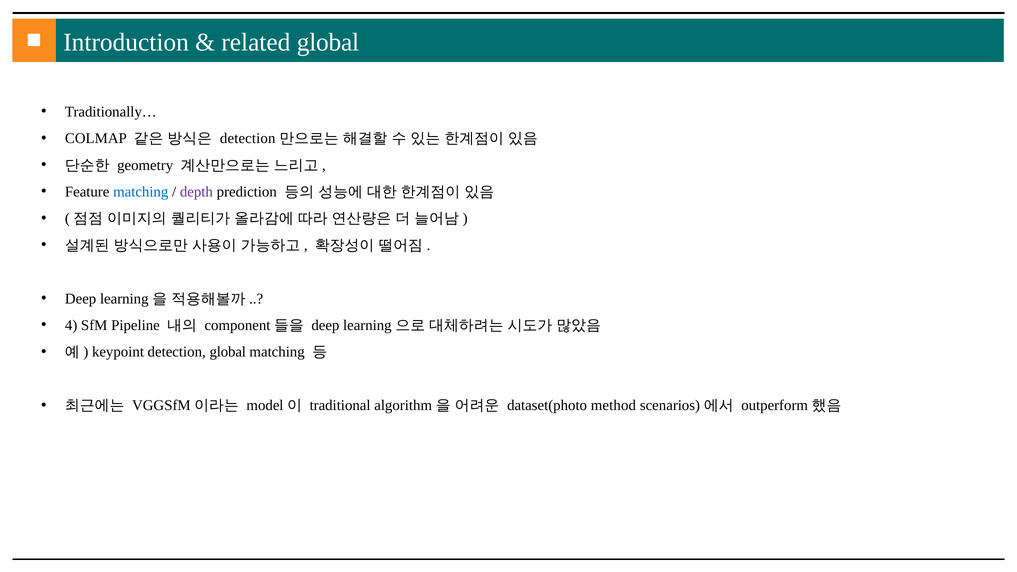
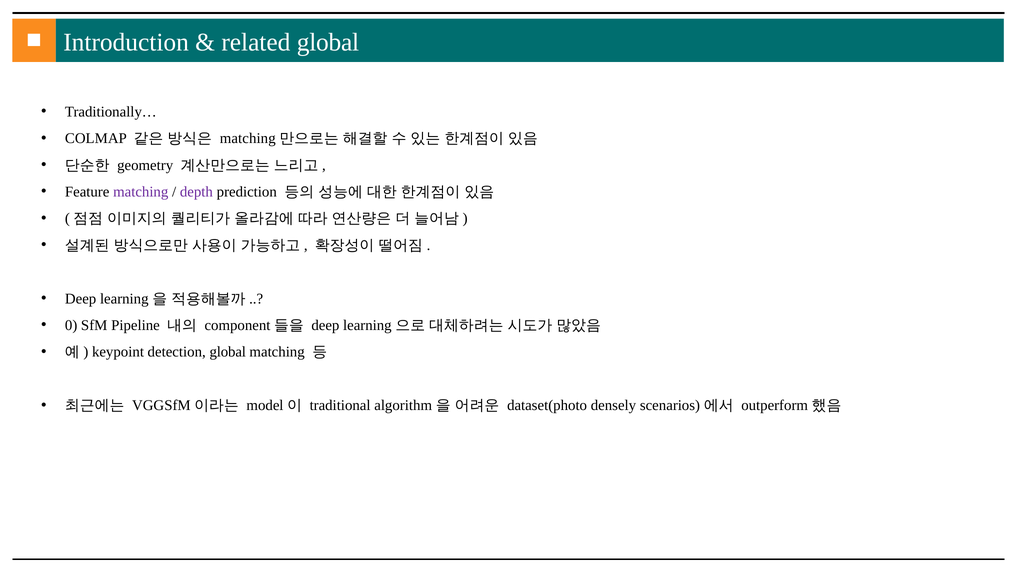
detection: detection -> matching (248, 138)
matching colour: blue -> purple (141, 192)
4: 4 -> 0 (71, 325)
method: method -> densely (613, 405)
